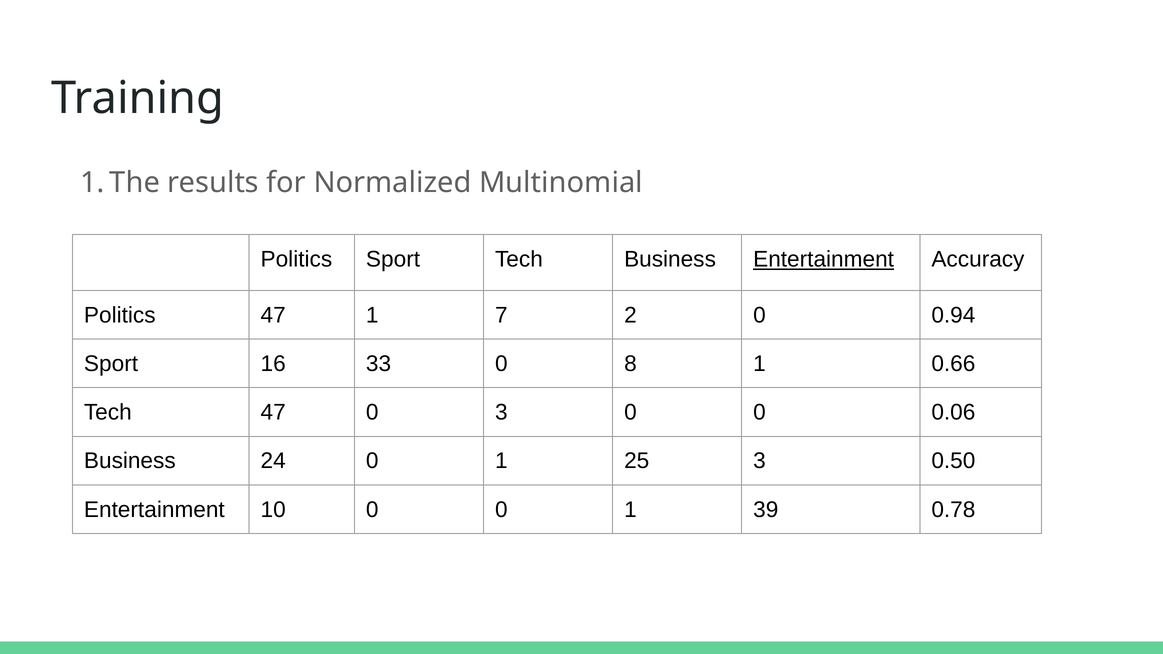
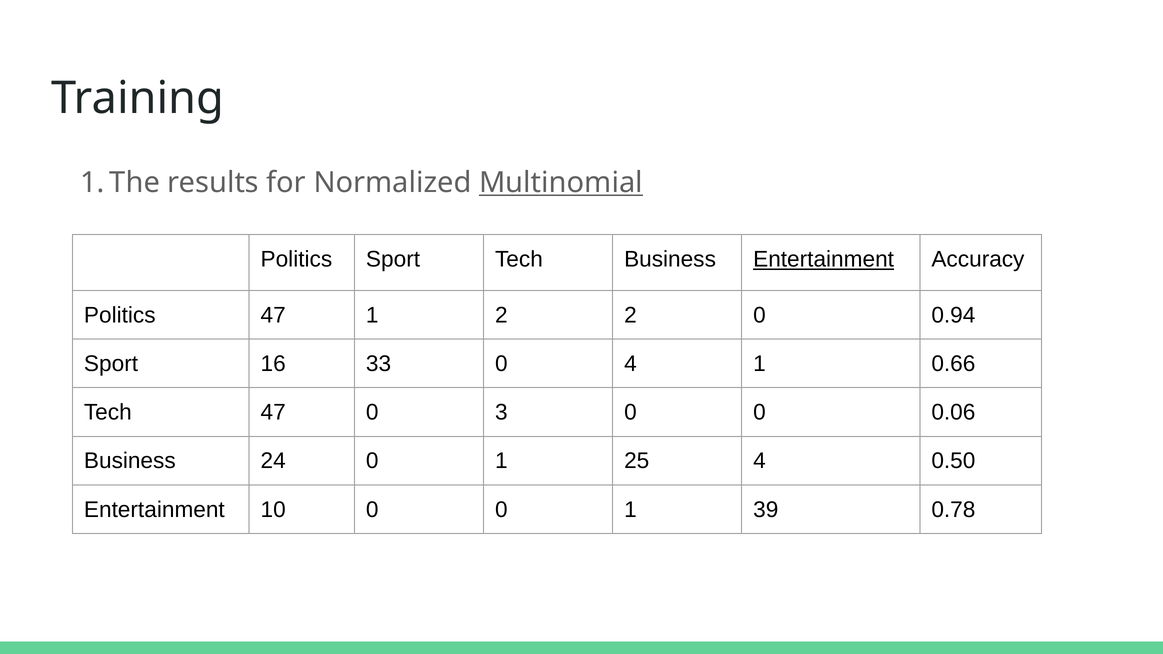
Multinomial underline: none -> present (561, 183)
1 7: 7 -> 2 (501, 315)
0 8: 8 -> 4 (630, 364)
25 3: 3 -> 4 (759, 461)
